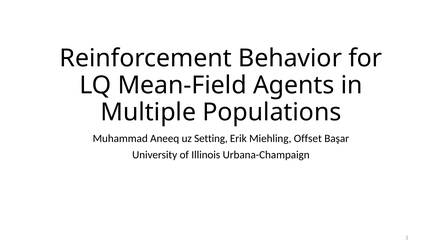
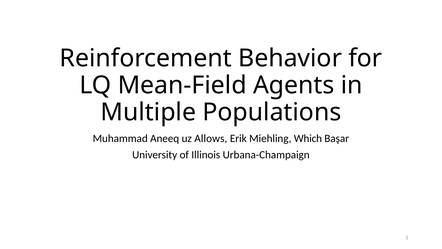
Setting: Setting -> Allows (211, 138)
Offset: Offset -> Which (308, 138)
